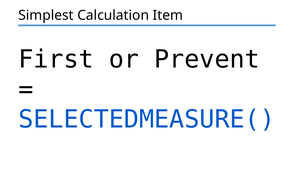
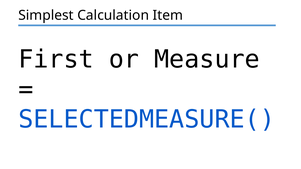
Prevent: Prevent -> Measure (207, 59)
